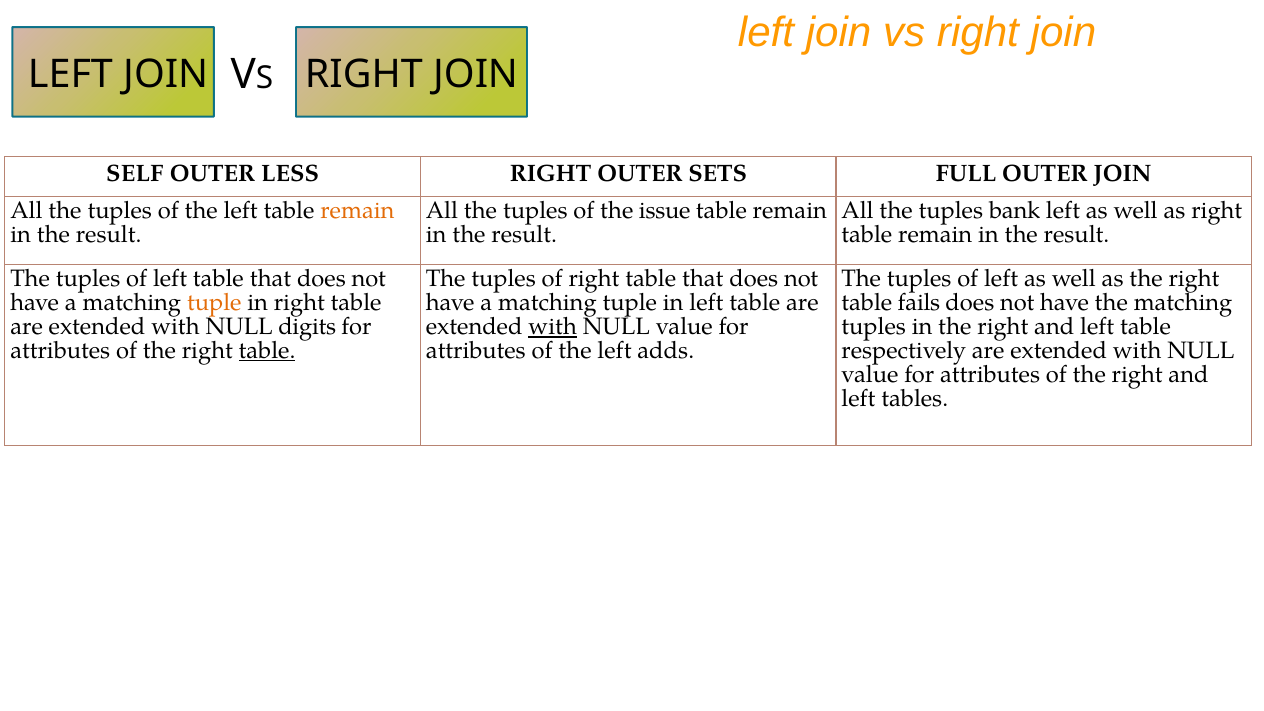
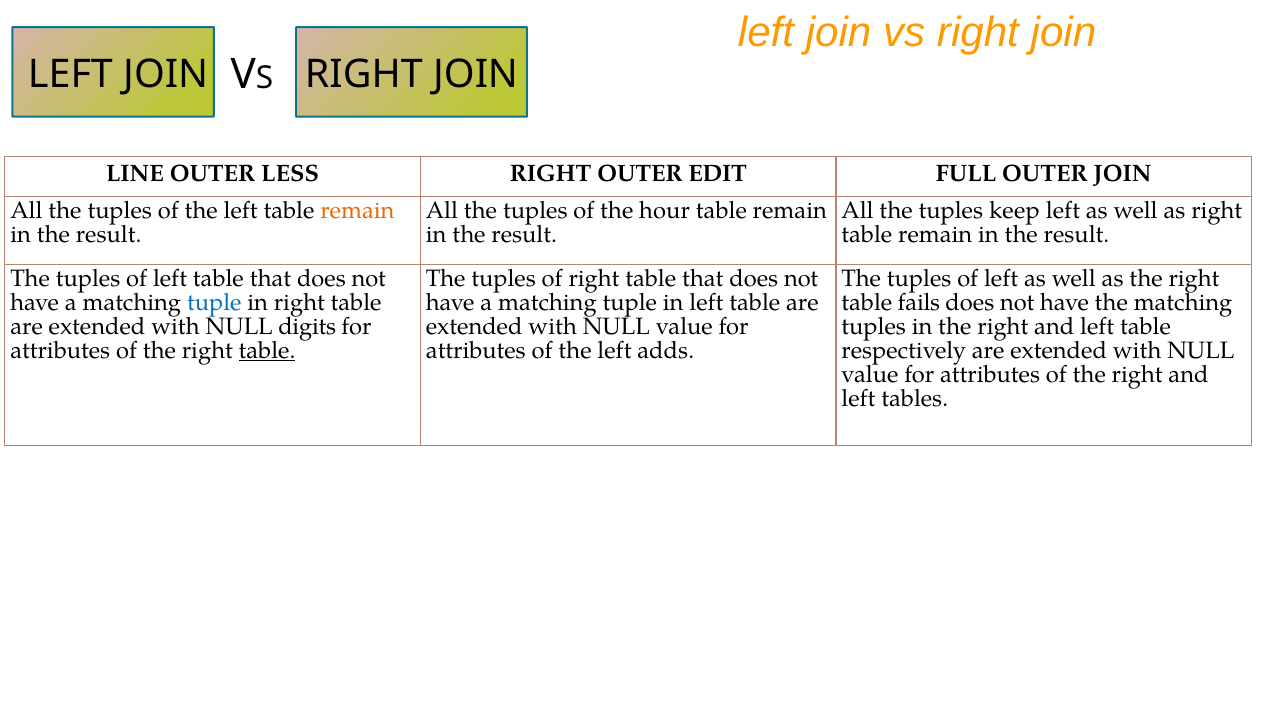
SELF: SELF -> LINE (135, 174)
SETS: SETS -> EDIT (718, 174)
issue: issue -> hour (665, 211)
bank: bank -> keep (1014, 211)
tuple colour: orange -> blue (214, 303)
with underline: present -> none (553, 327)
